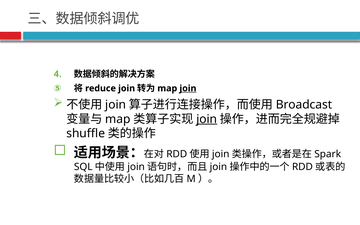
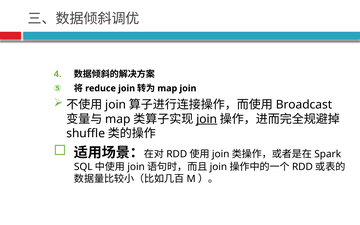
join underline: present -> none (188, 88)
